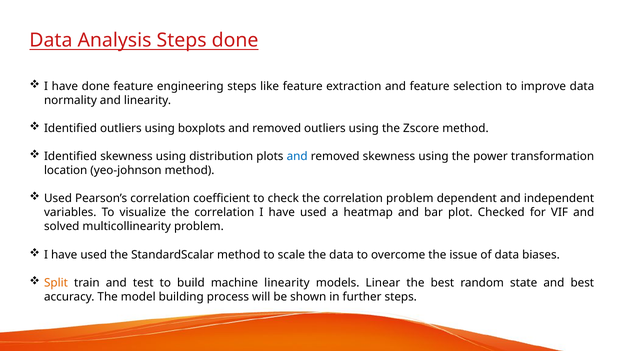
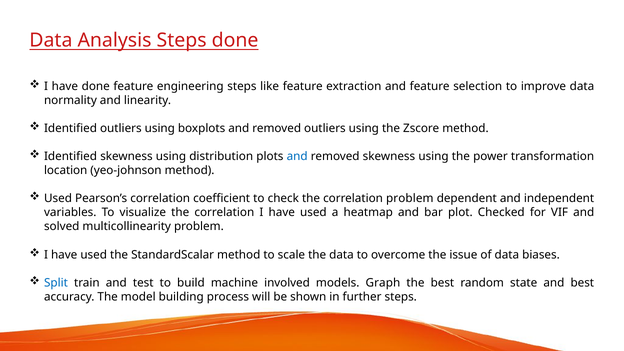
Split colour: orange -> blue (56, 283)
machine linearity: linearity -> involved (287, 283)
Linear: Linear -> Graph (383, 283)
